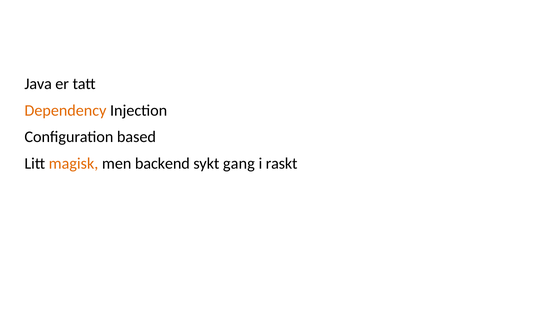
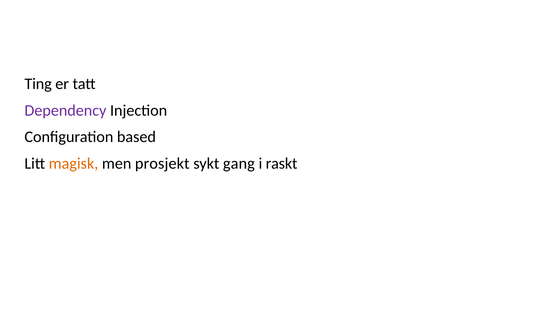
Java: Java -> Ting (38, 84)
Dependency colour: orange -> purple (65, 111)
backend: backend -> prosjekt (162, 164)
